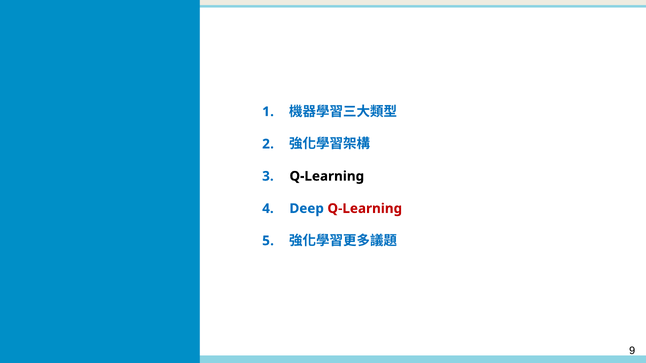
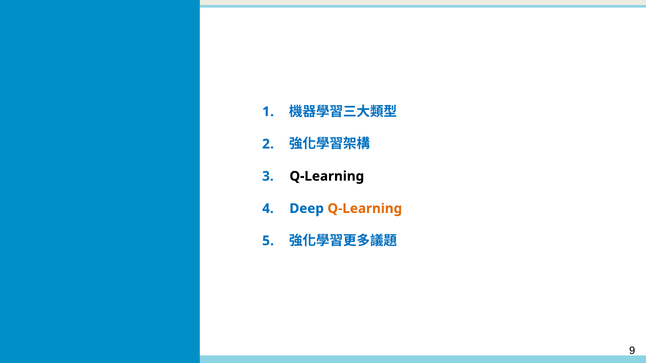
Q-Learning colour: red -> orange (365, 209)
